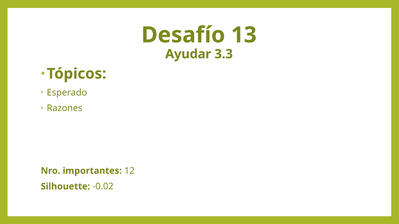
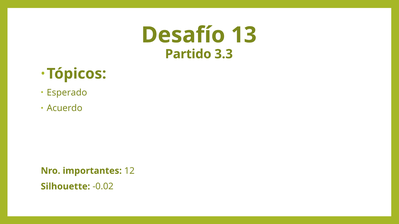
Ayudar: Ayudar -> Partido (188, 54)
Razones: Razones -> Acuerdo (65, 108)
